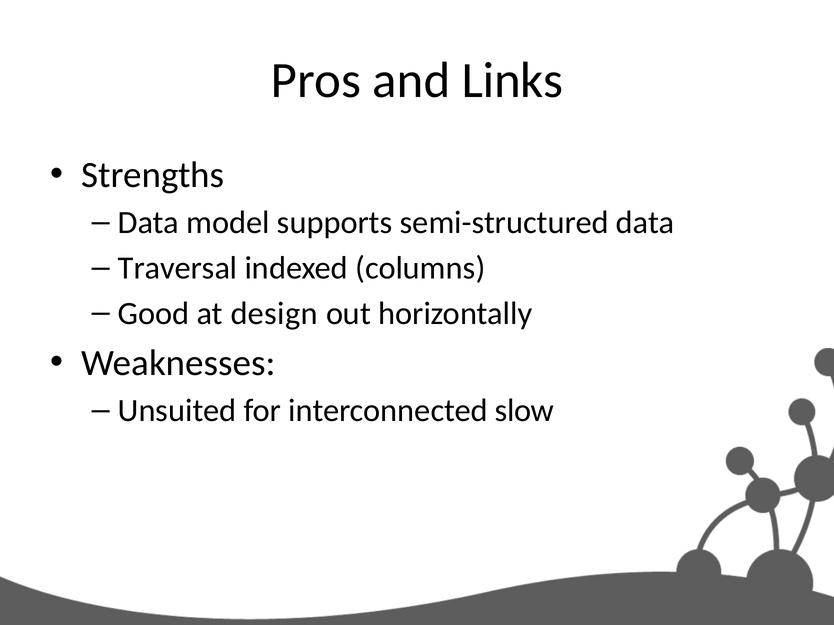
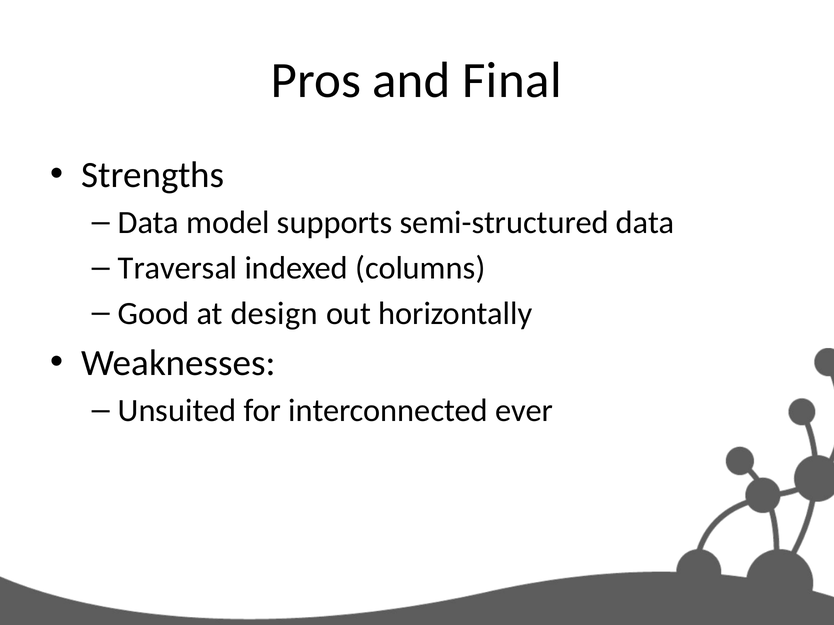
Links: Links -> Final (512, 81)
slow: slow -> ever (524, 411)
